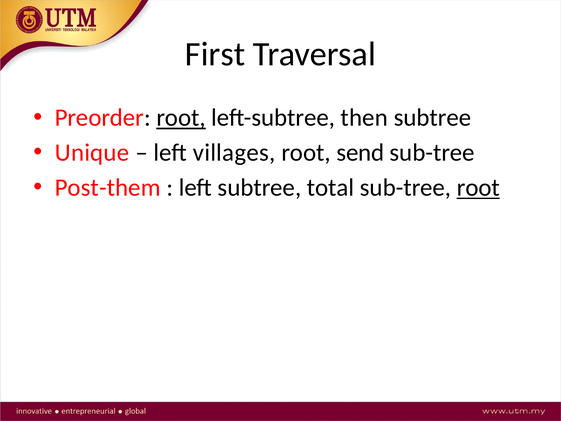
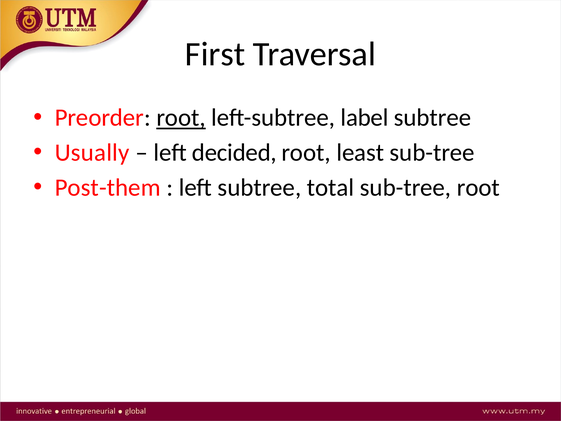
then: then -> label (364, 118)
Unique: Unique -> Usually (92, 153)
villages: villages -> decided (234, 153)
send: send -> least (360, 153)
root underline: present -> none (478, 188)
